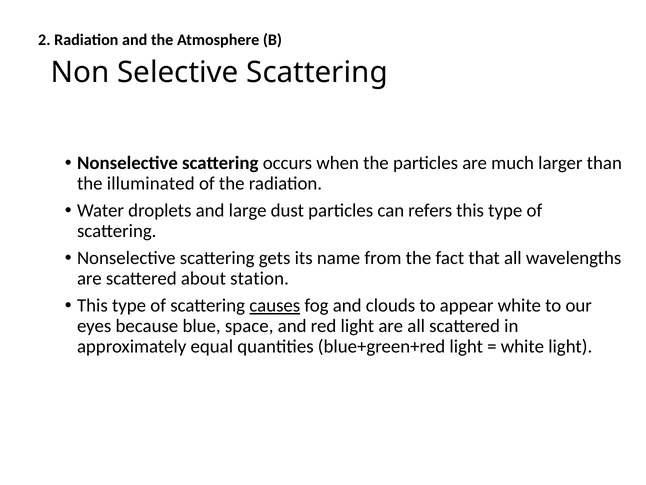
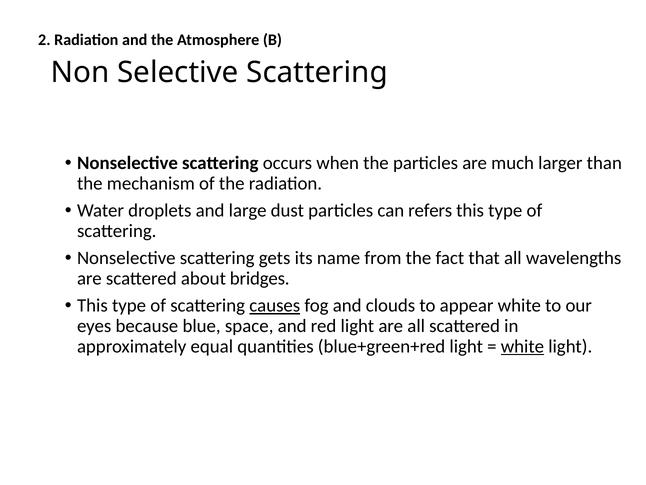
illuminated: illuminated -> mechanism (151, 183)
station: station -> bridges (260, 278)
white underline: none -> present (522, 346)
